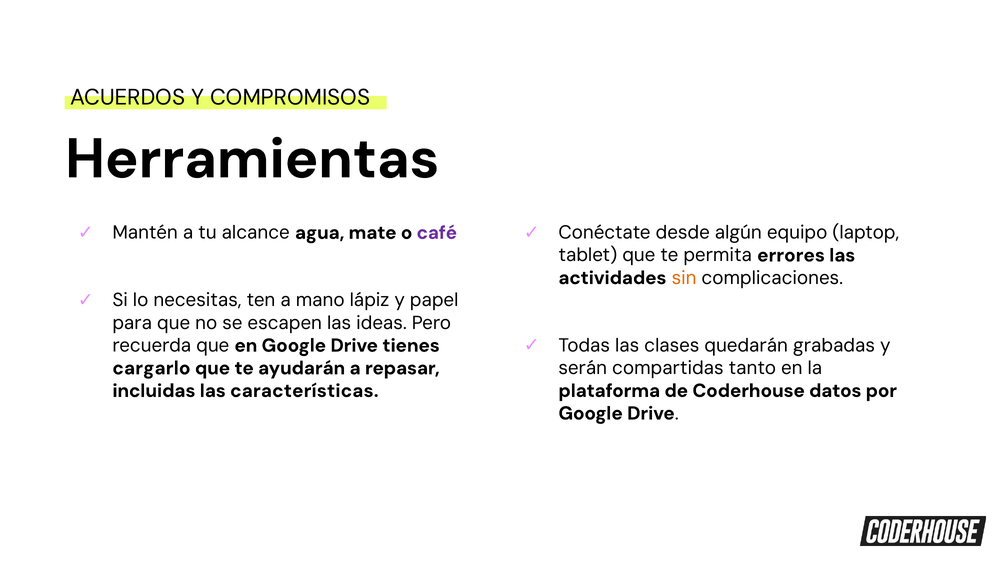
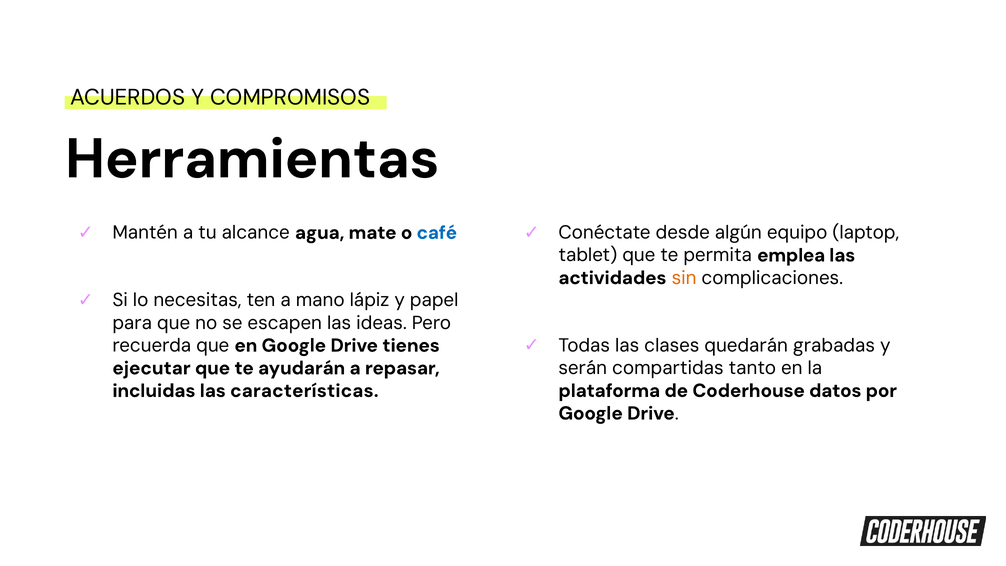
café colour: purple -> blue (437, 233)
errores: errores -> emplea (791, 255)
cargarlo: cargarlo -> ejecutar (151, 368)
